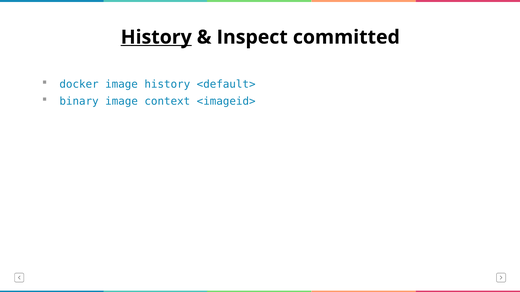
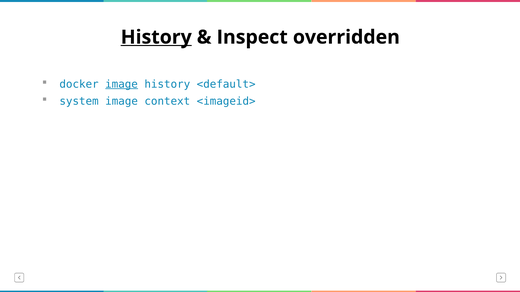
committed: committed -> overridden (346, 37)
image underline: none -> present (122, 84)
binary: binary -> system (79, 101)
